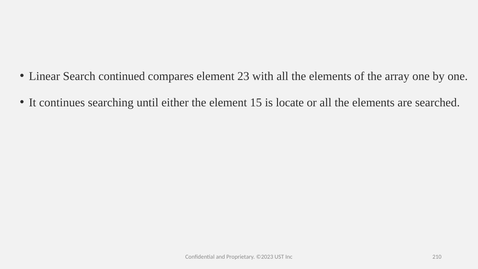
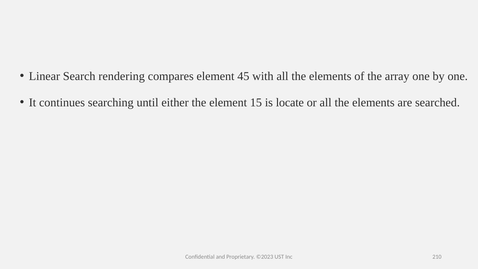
continued: continued -> rendering (122, 76)
23: 23 -> 45 (243, 76)
